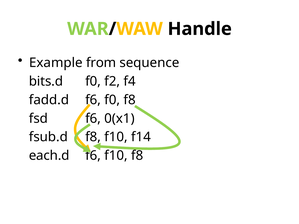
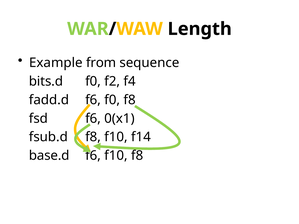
Handle: Handle -> Length (200, 29)
each.d: each.d -> base.d (49, 156)
